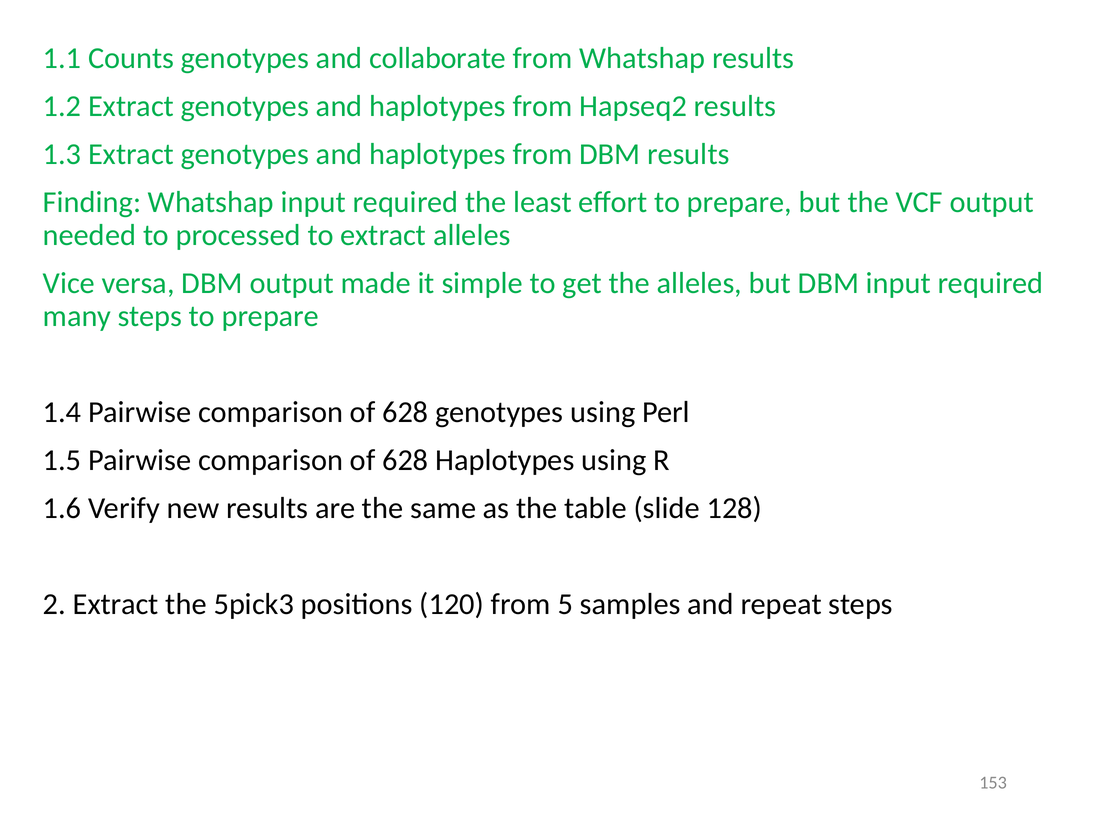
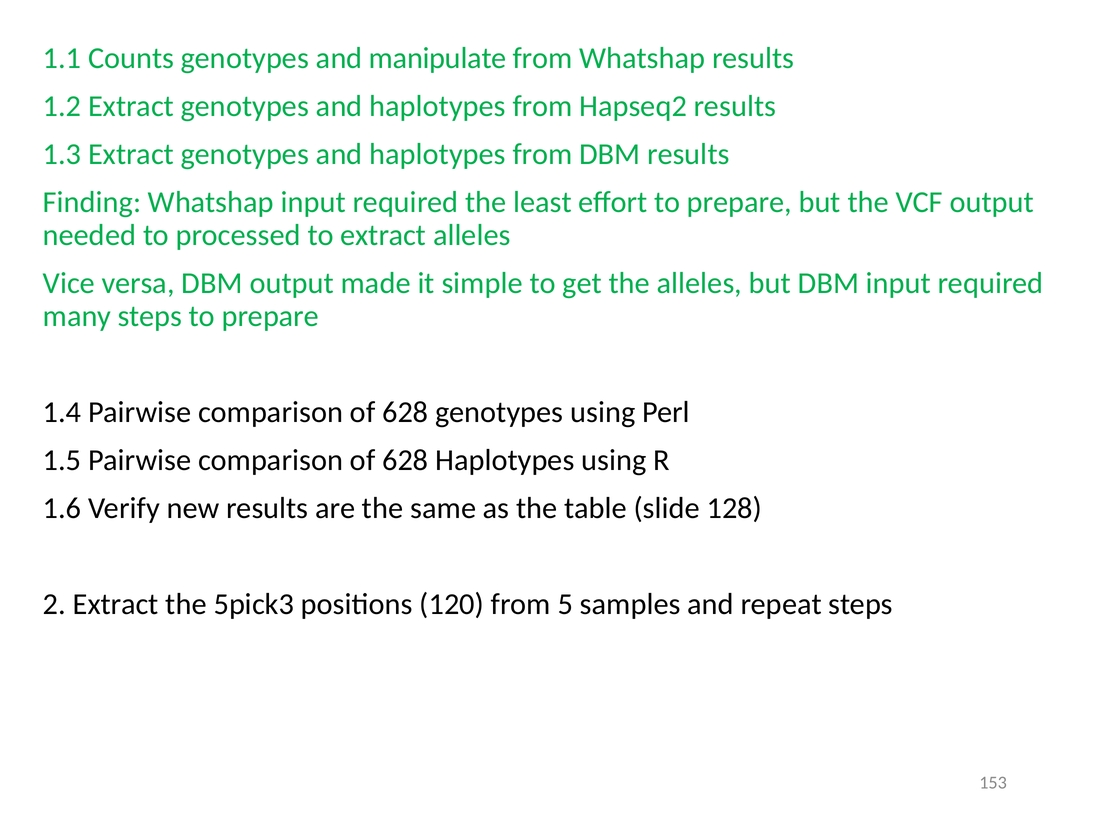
collaborate: collaborate -> manipulate (438, 58)
